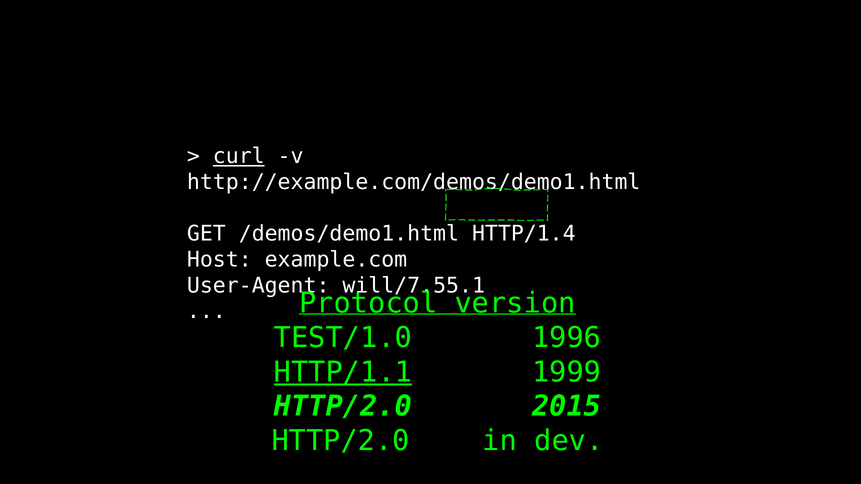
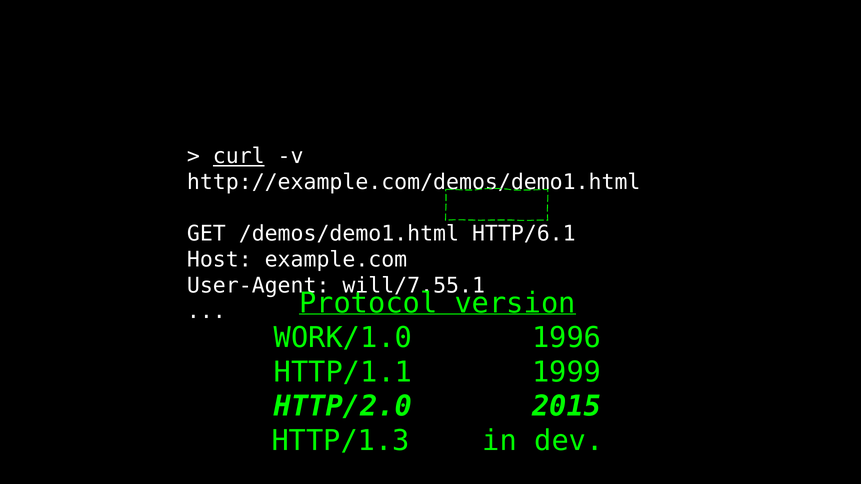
HTTP/1.4: HTTP/1.4 -> HTTP/6.1 (524, 234)
TEST/1.0: TEST/1.0 -> WORK/1.0 (343, 338)
HTTP/1.1 underline: present -> none (343, 372)
HTTP/2.0: HTTP/2.0 -> HTTP/1.3 (341, 441)
